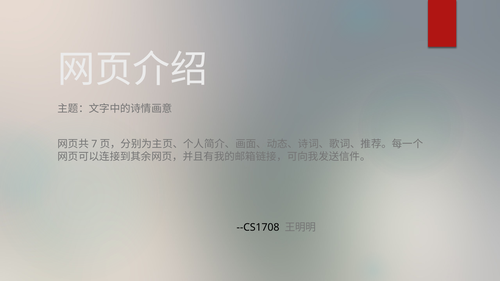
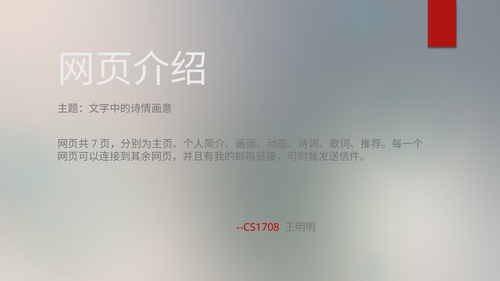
--CS1708 colour: black -> red (258, 228)
